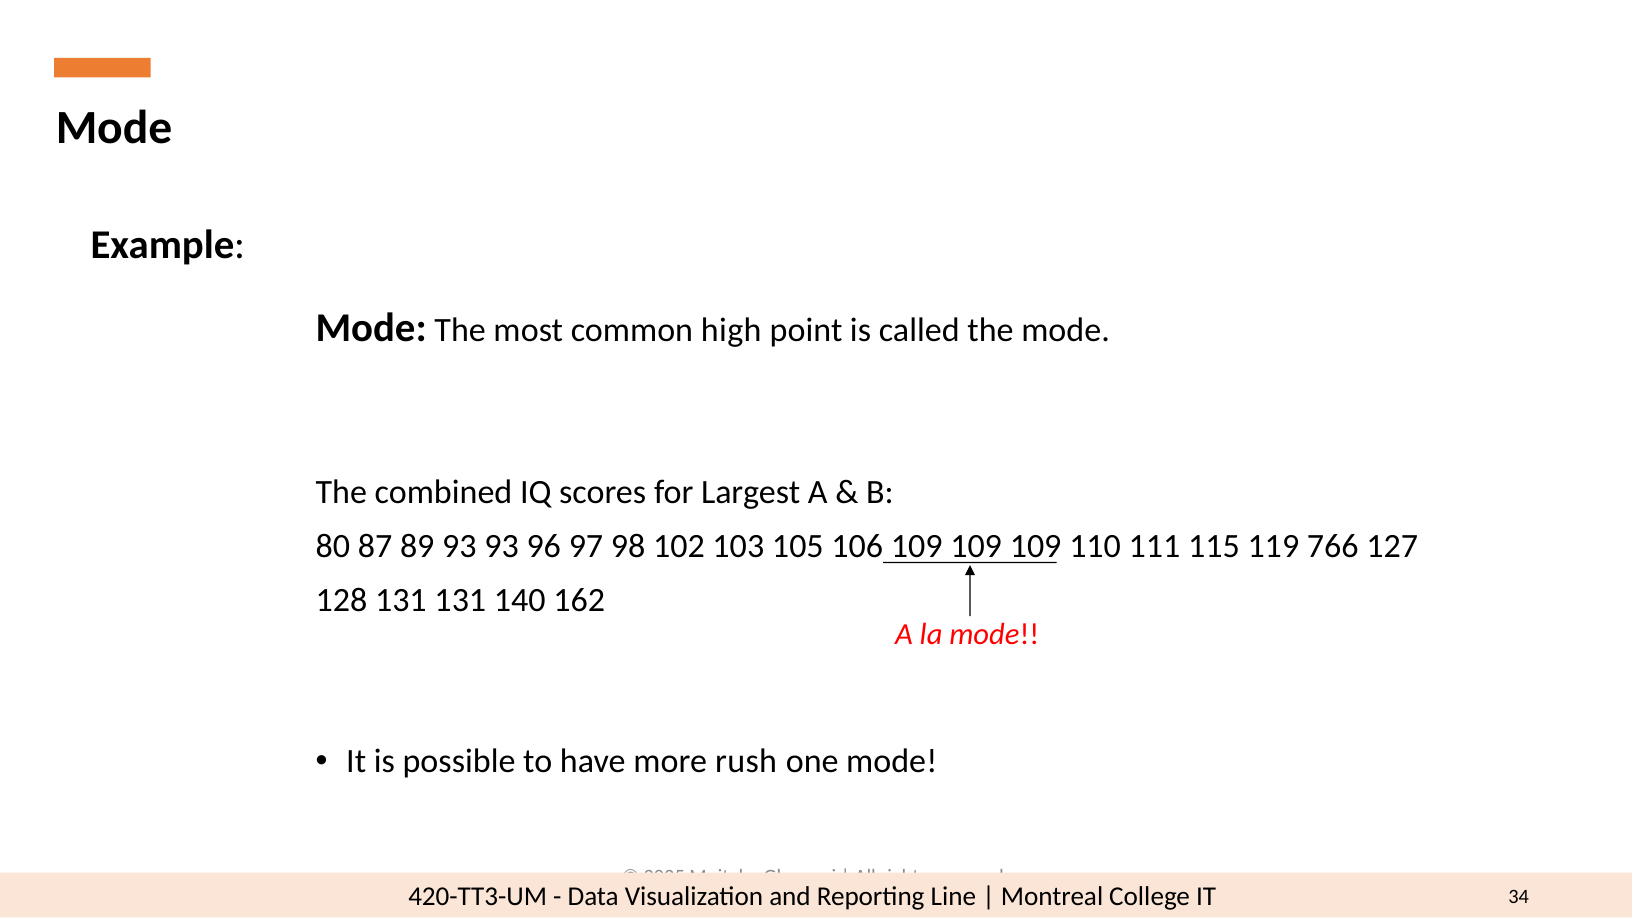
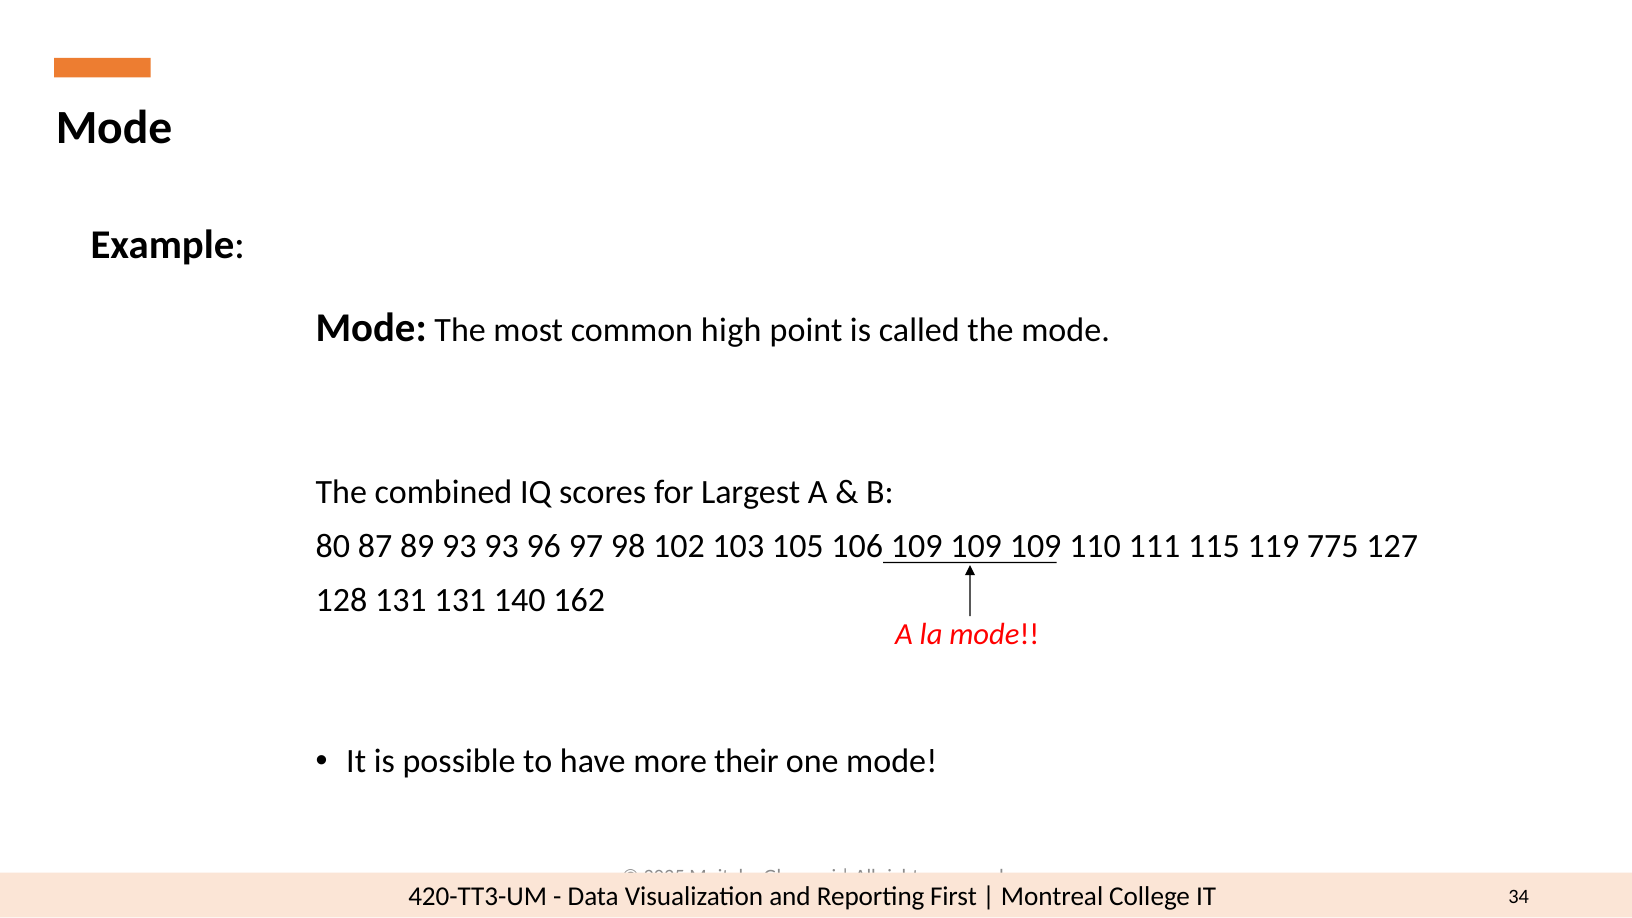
766: 766 -> 775 (1333, 546)
rush: rush -> their (746, 761)
Line: Line -> First (954, 897)
